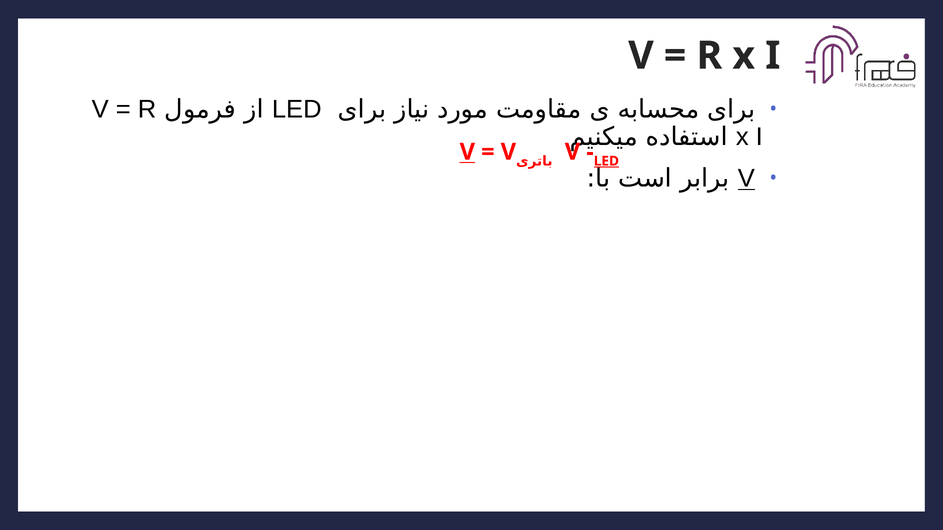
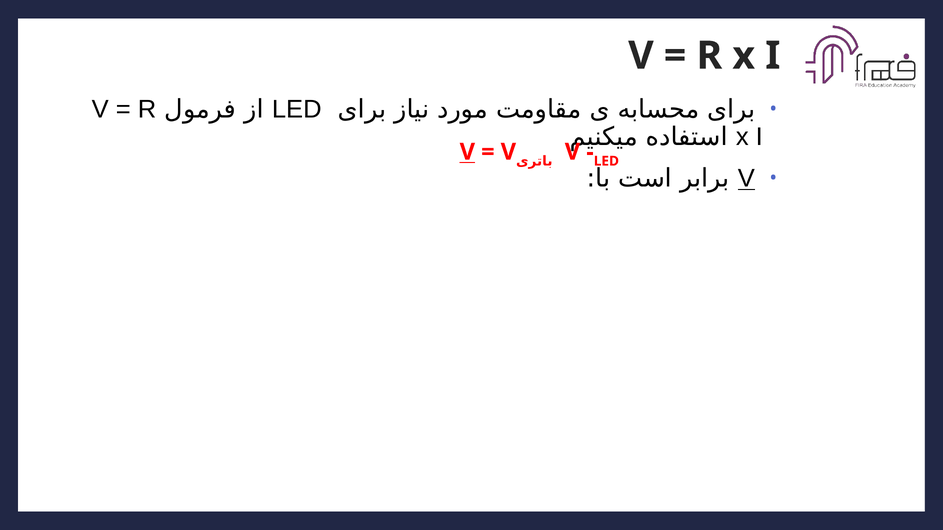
LED underline: present -> none (606, 161)
